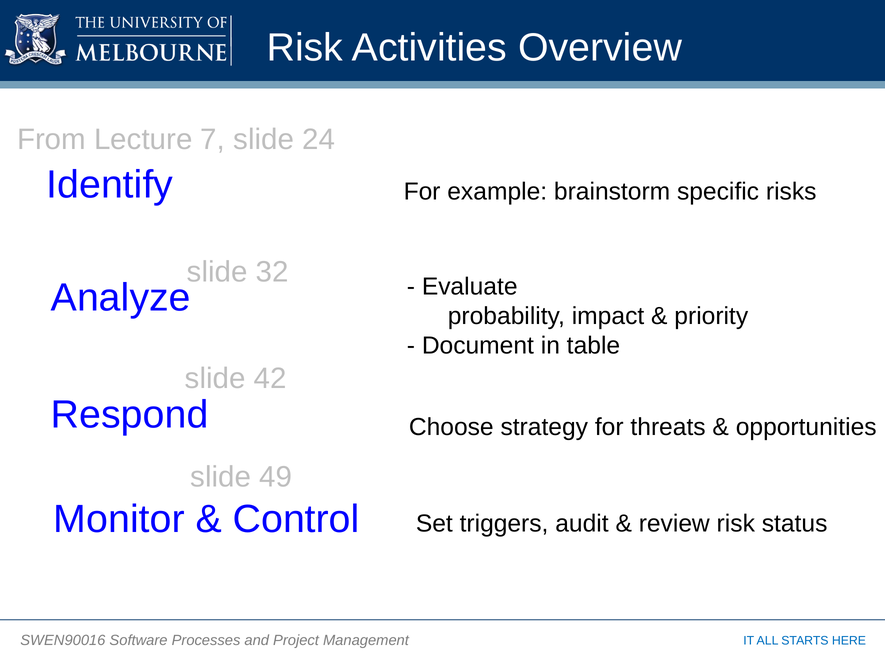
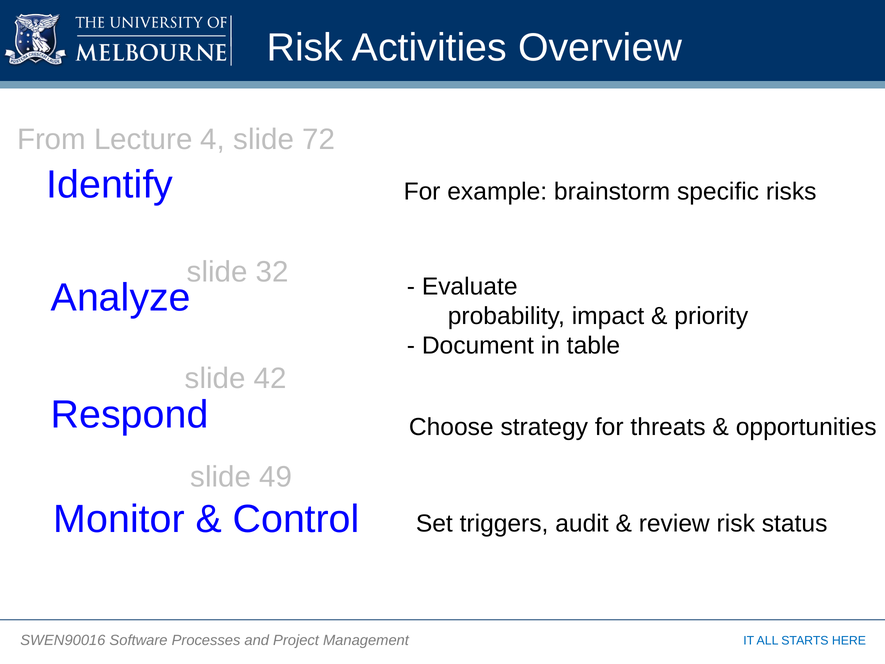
7: 7 -> 4 (213, 139)
24: 24 -> 72 (319, 139)
